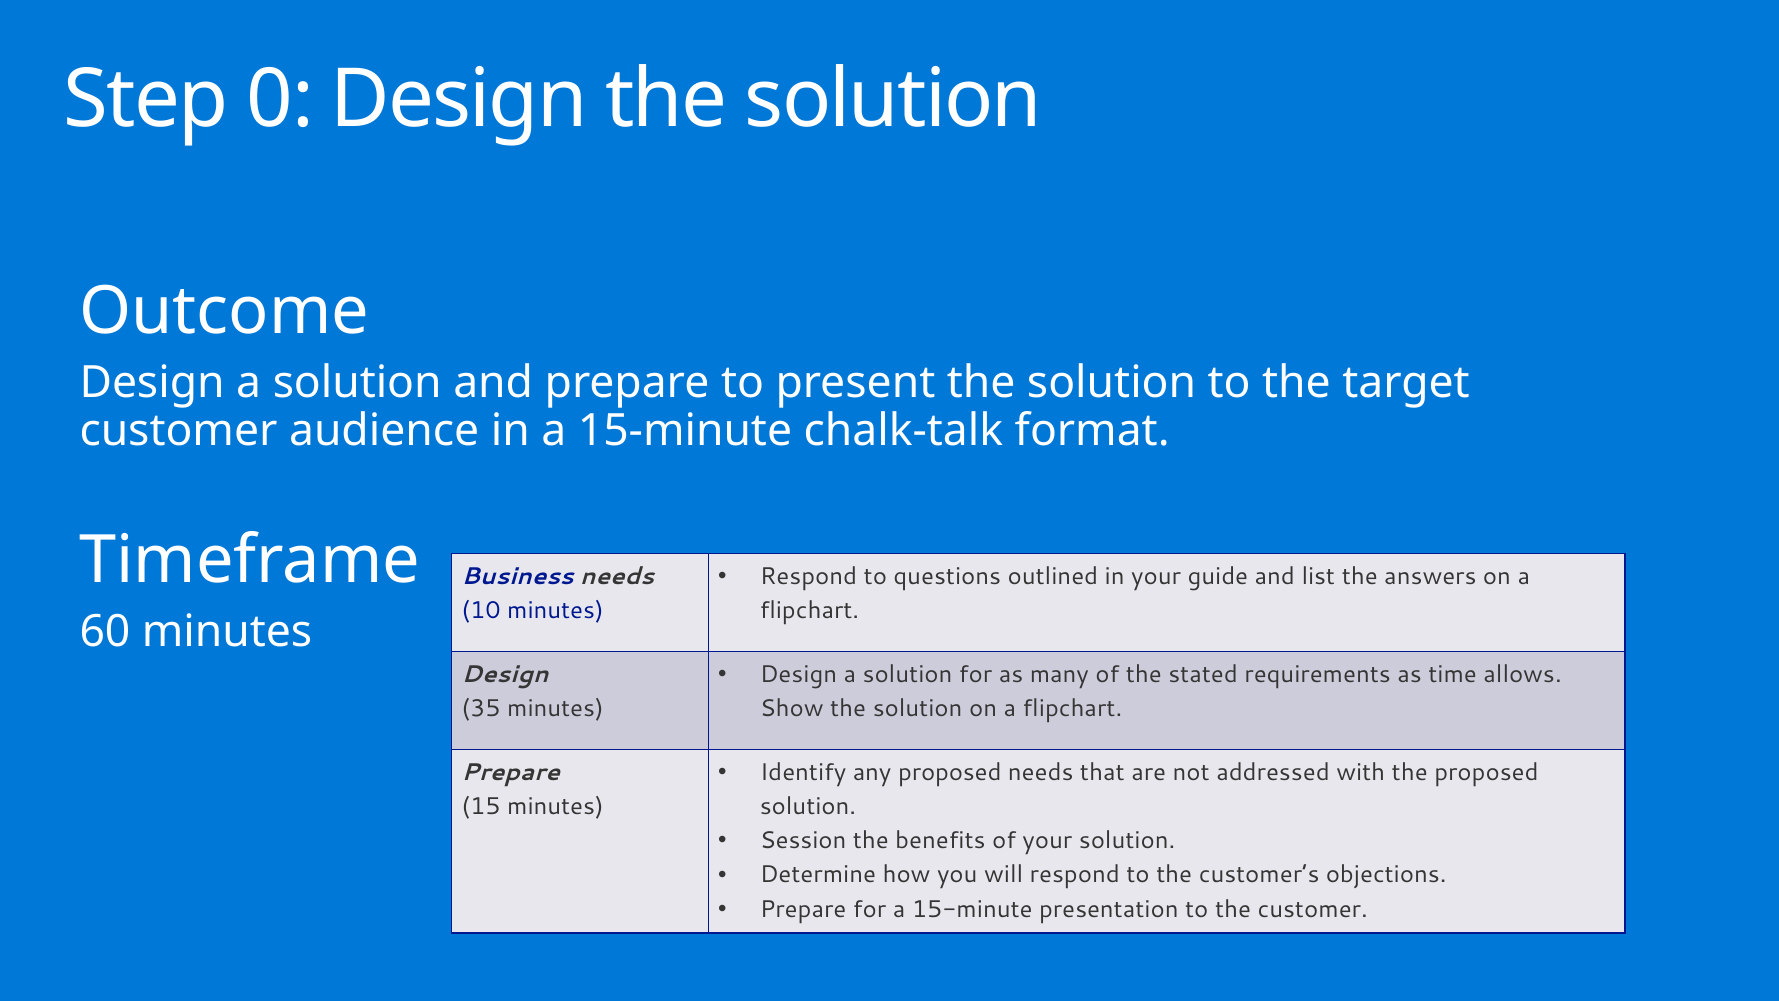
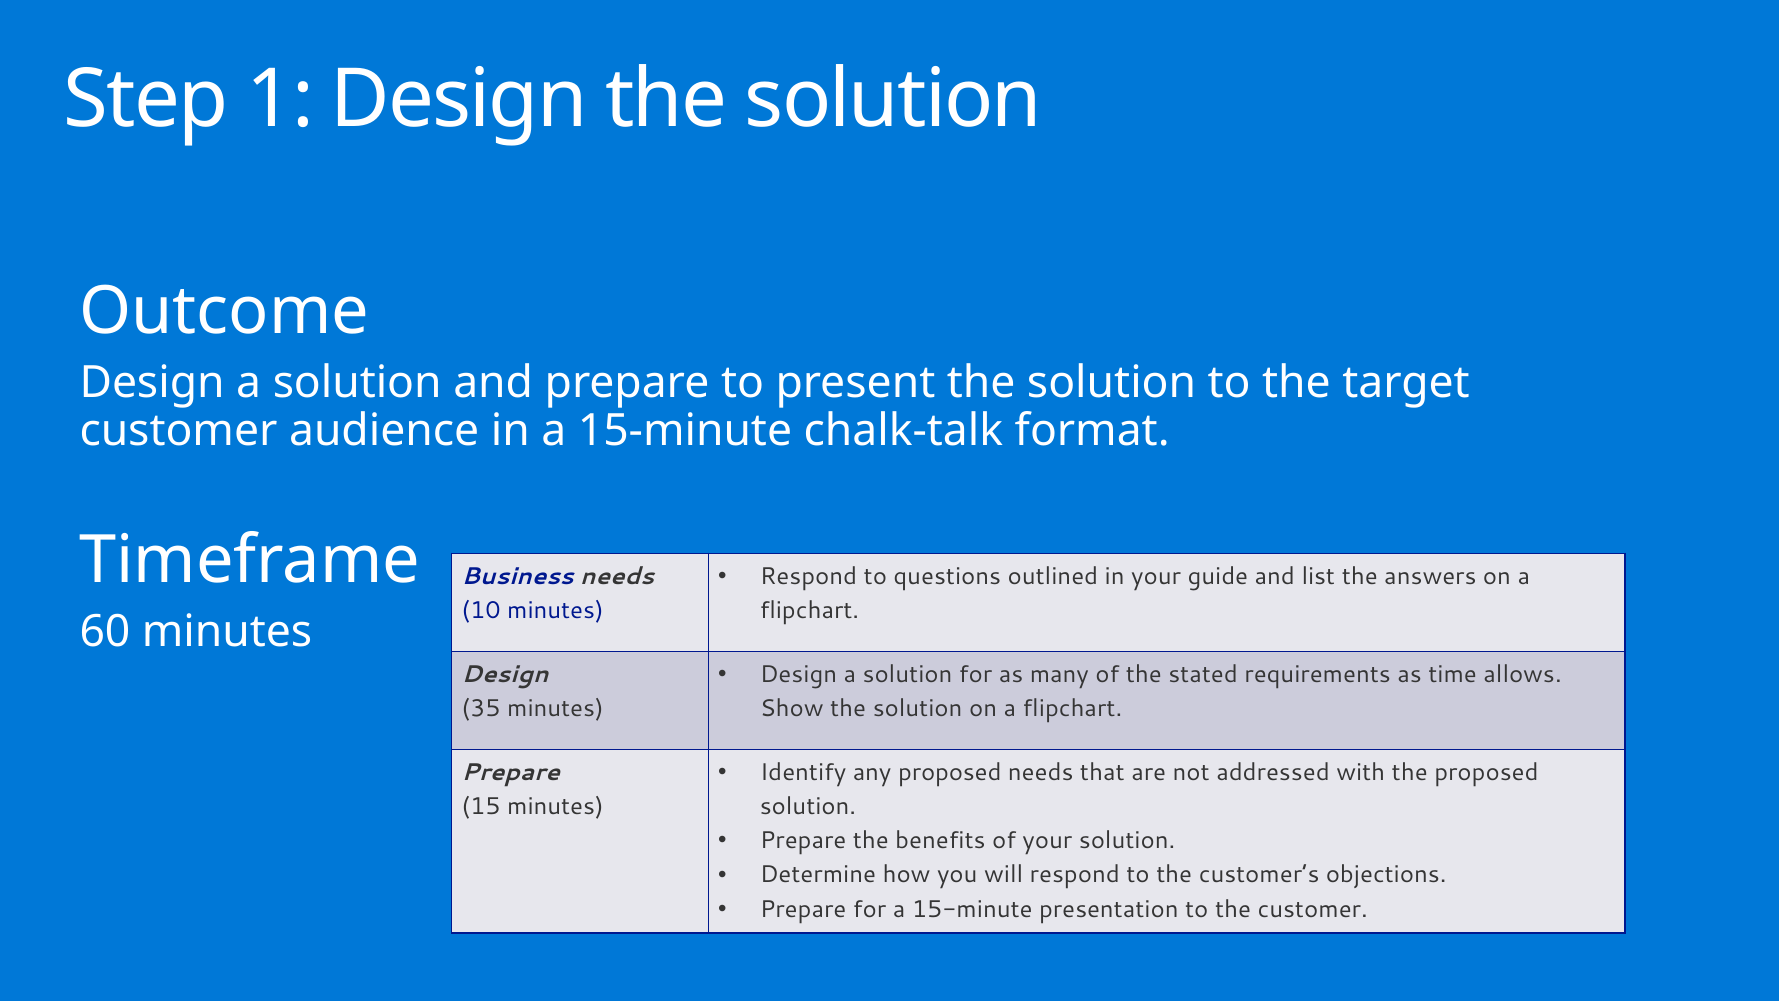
0: 0 -> 1 (280, 99)
Session: Session -> Prepare (803, 841)
